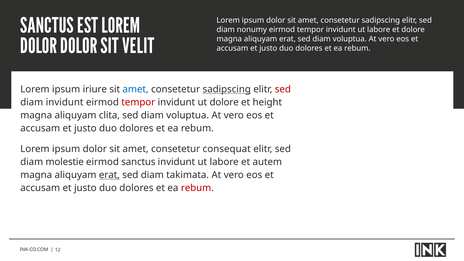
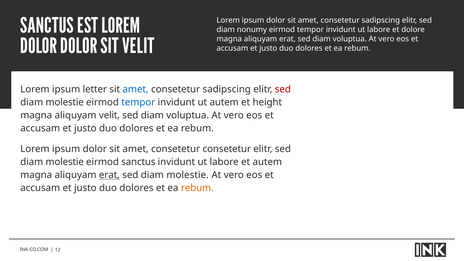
iriure: iriure -> letter (95, 89)
sadipscing underline: present -> none (227, 89)
invidunt: invidunt -> molestie (65, 102)
tempor colour: red -> blue (138, 102)
ut dolore: dolore -> autem (224, 102)
aliquyam clita: clita -> velit (109, 115)
consetetur consequat: consequat -> consetetur (227, 149)
takimata: takimata -> molestie (188, 175)
rebum colour: red -> orange (197, 188)
